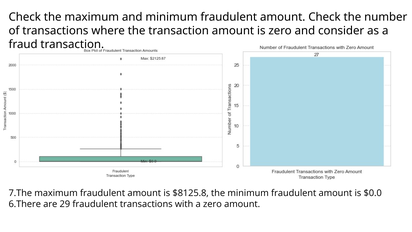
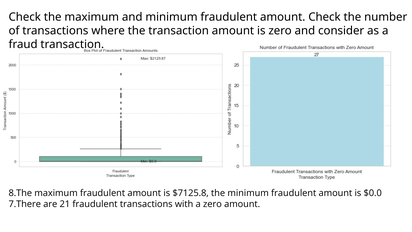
7.The: 7.The -> 8.The (20, 193)
$8125.8: $8125.8 -> $7125.8 (191, 193)
6.There: 6.There -> 7.There (25, 204)
29: 29 -> 21 (65, 204)
